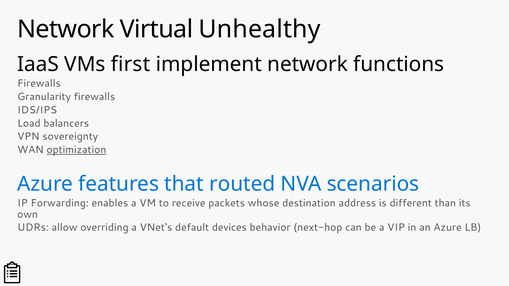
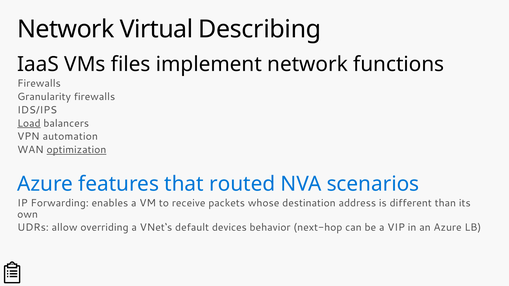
Unhealthy: Unhealthy -> Describing (260, 29)
first: first -> files (131, 64)
Load underline: none -> present (29, 123)
sovereignty: sovereignty -> automation (70, 137)
